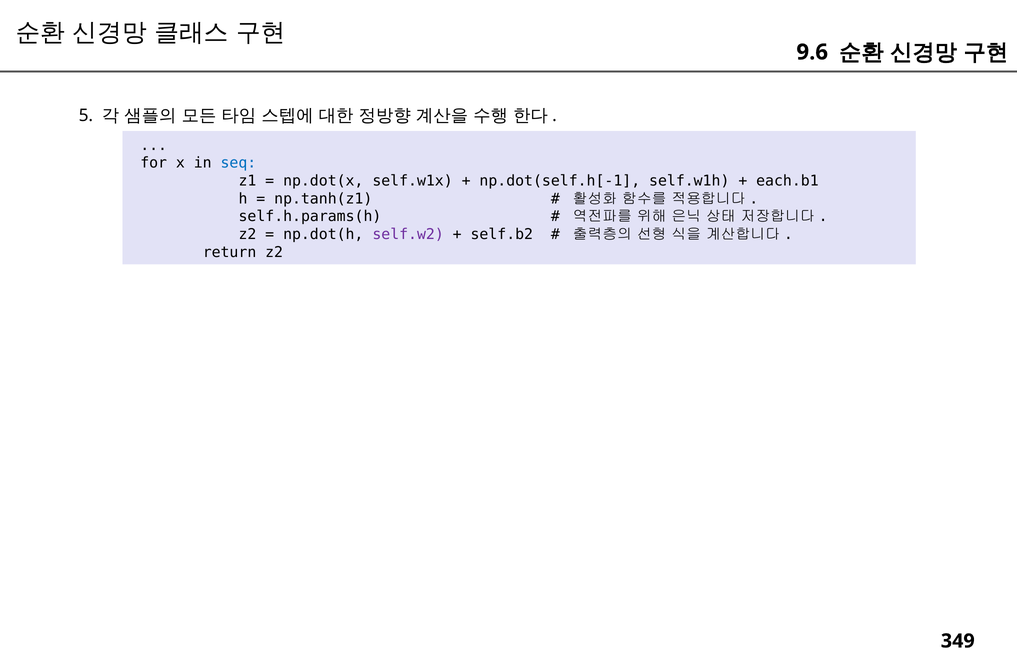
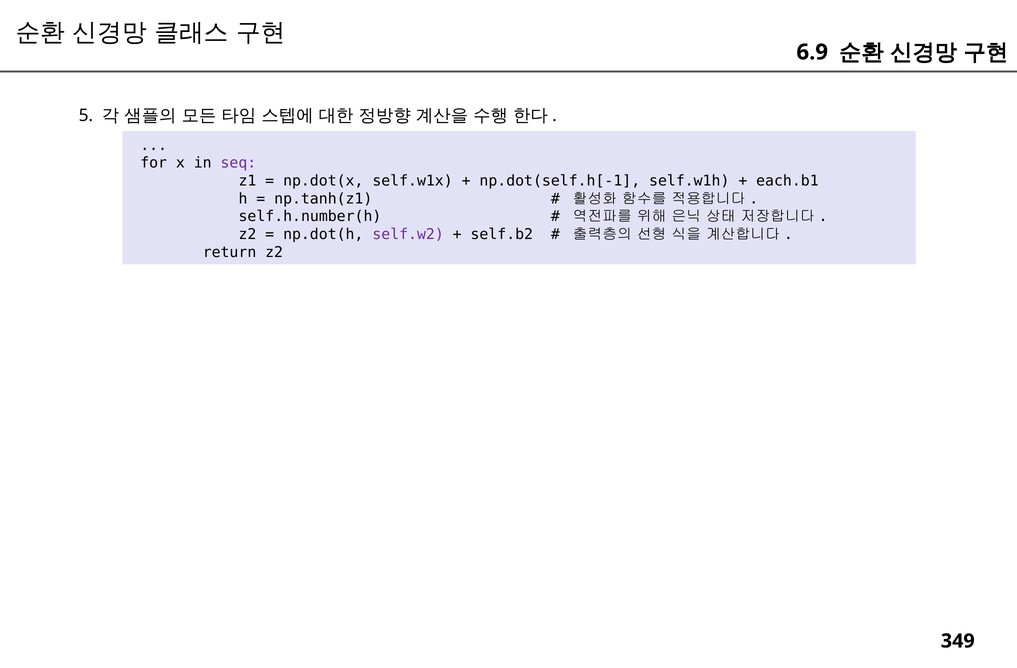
9.6: 9.6 -> 6.9 (812, 52)
seq colour: blue -> purple (238, 163)
self.h.params(h: self.h.params(h -> self.h.number(h (310, 217)
